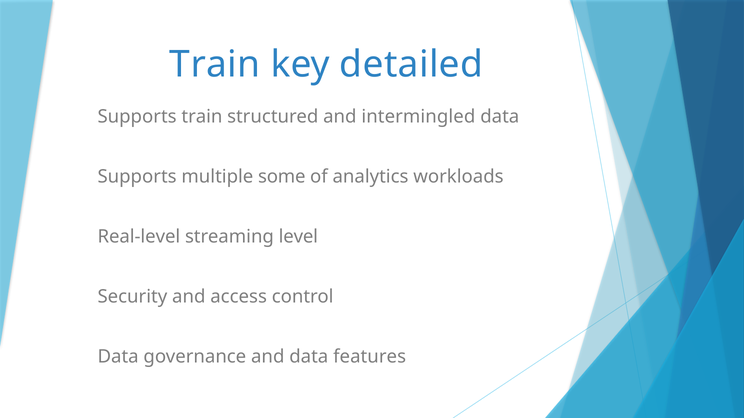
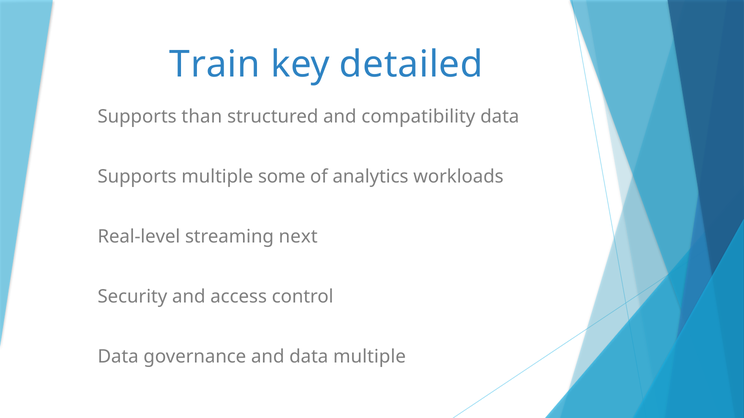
Supports train: train -> than (202, 117)
intermingled: intermingled -> compatibility (418, 117)
level: level -> next (298, 237)
data features: features -> multiple (370, 357)
